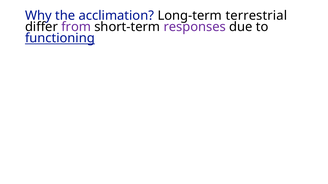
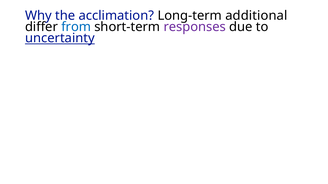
terrestrial: terrestrial -> additional (256, 16)
from colour: purple -> blue (76, 27)
functioning: functioning -> uncertainty (60, 38)
